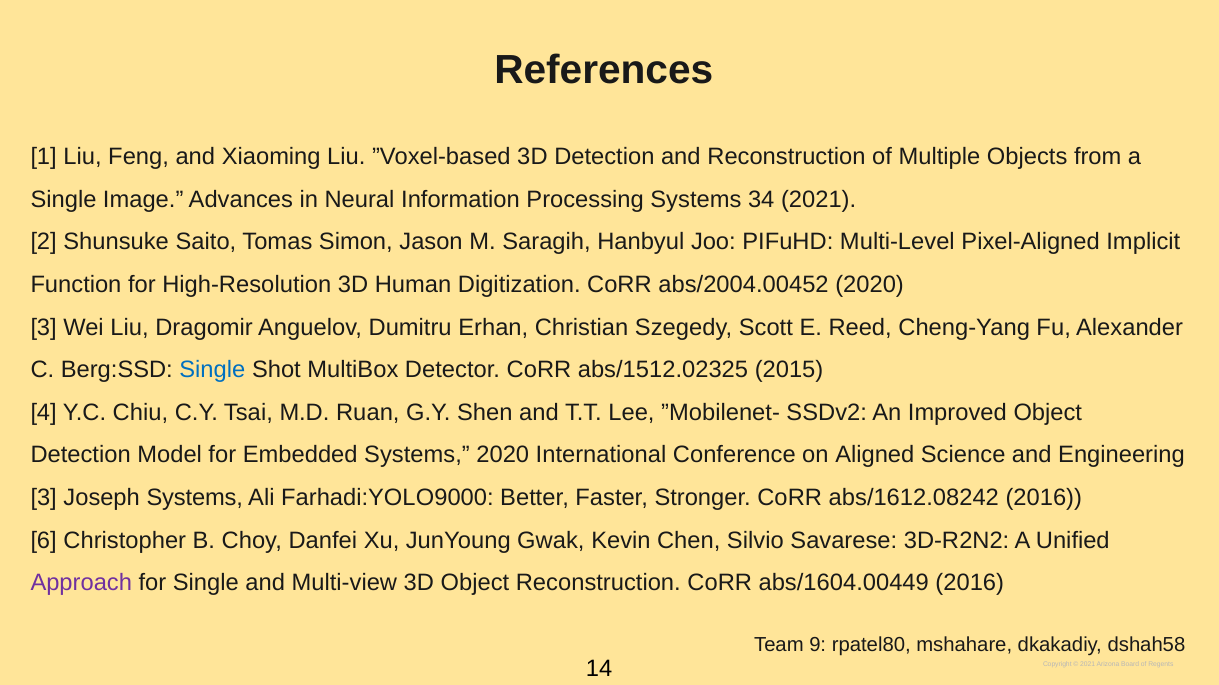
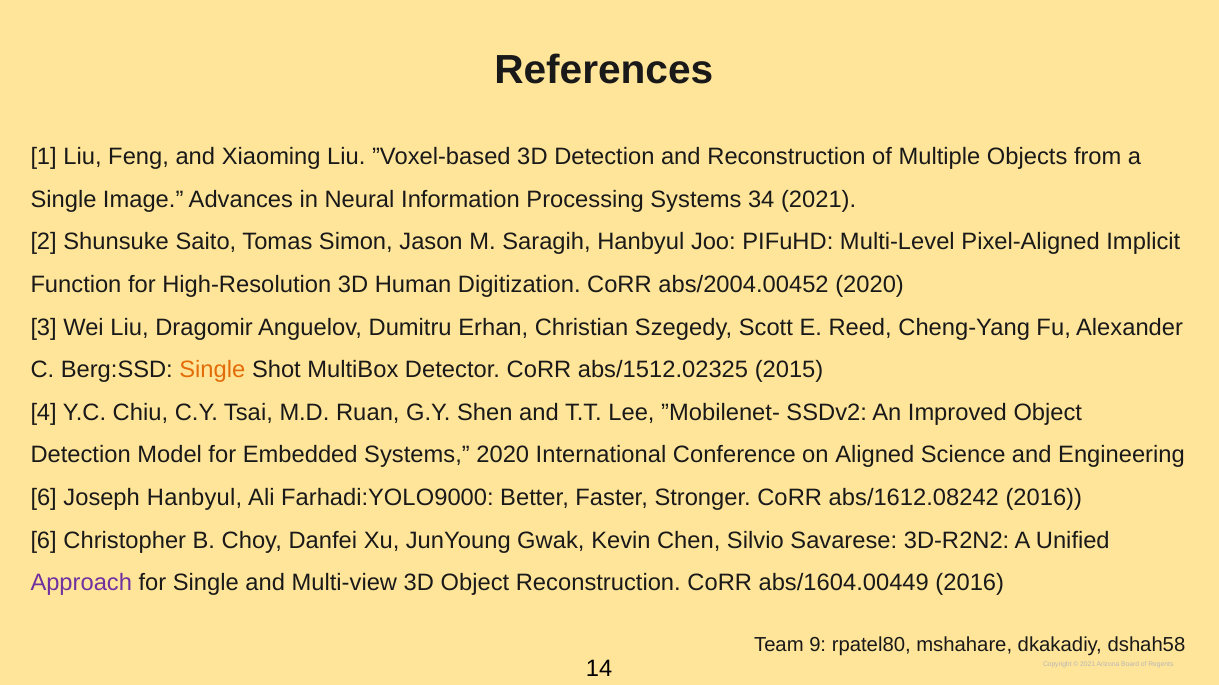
Single colour: blue -> orange (212, 370)
3: 3 -> 6 (44, 498)
Joseph Systems: Systems -> Hanbyul (195, 498)
